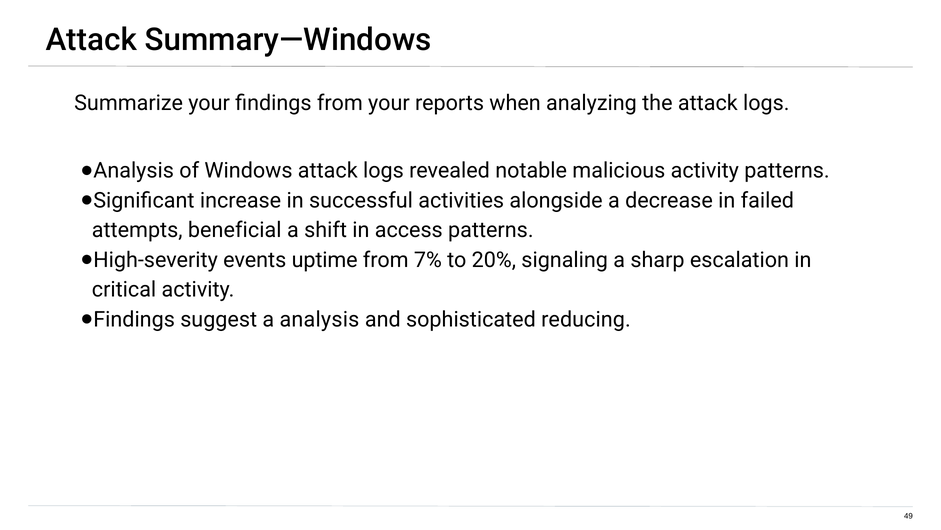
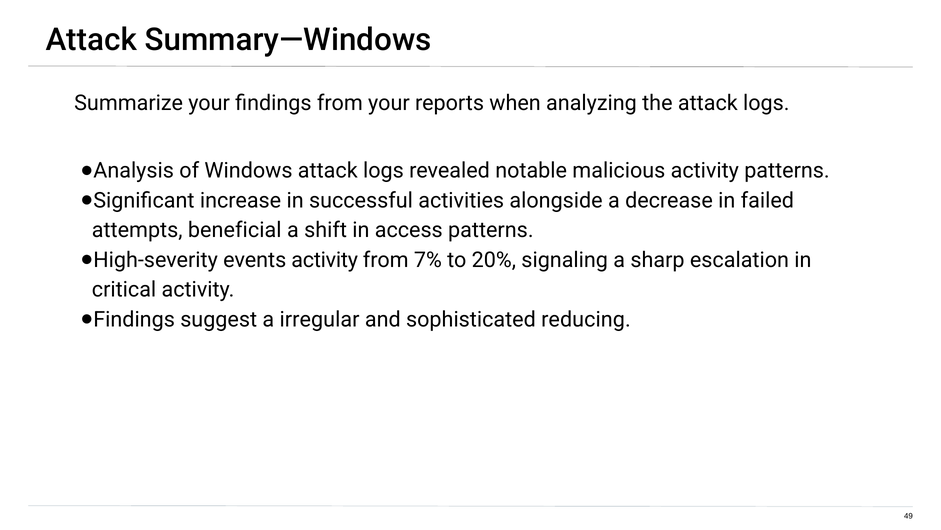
events uptime: uptime -> activity (325, 260)
a analysis: analysis -> irregular (320, 319)
